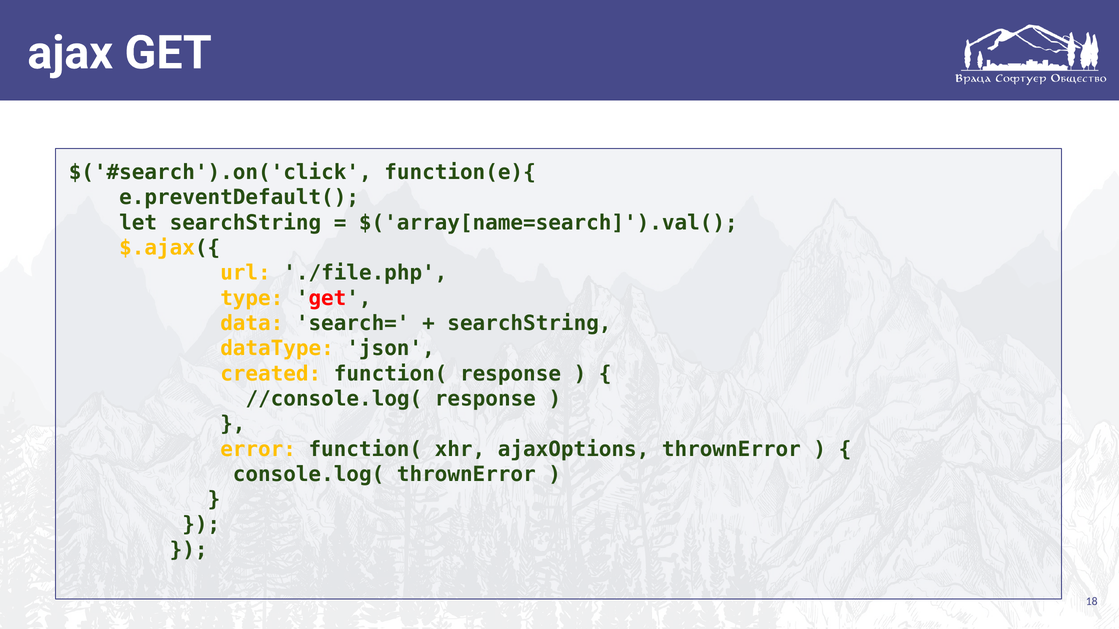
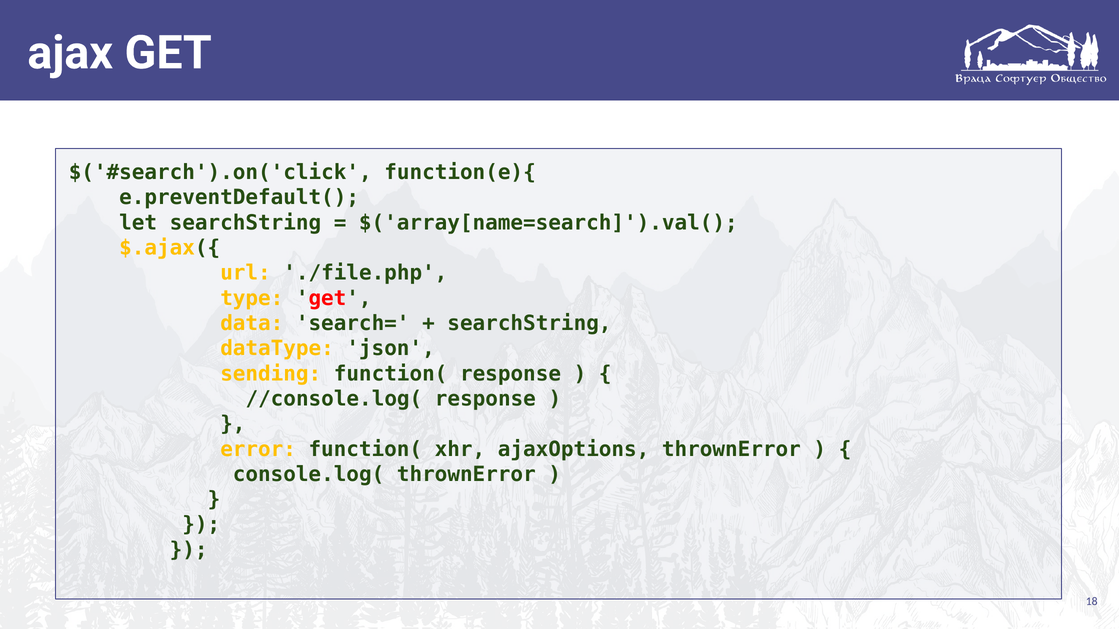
created: created -> sending (271, 374)
